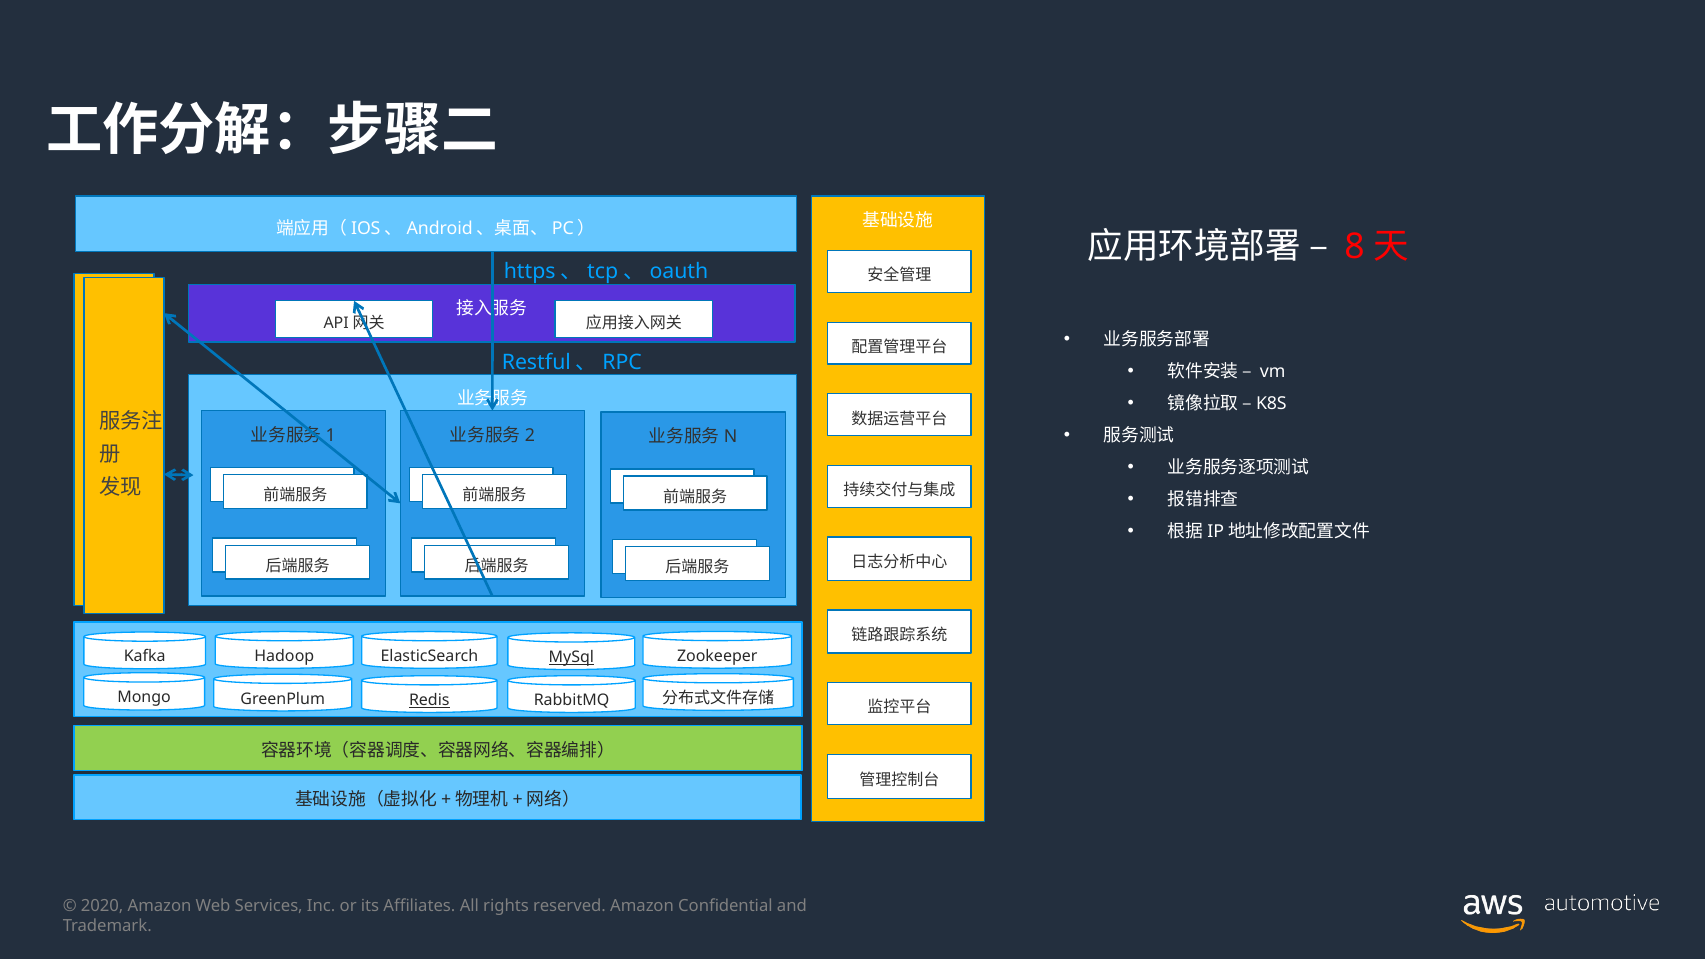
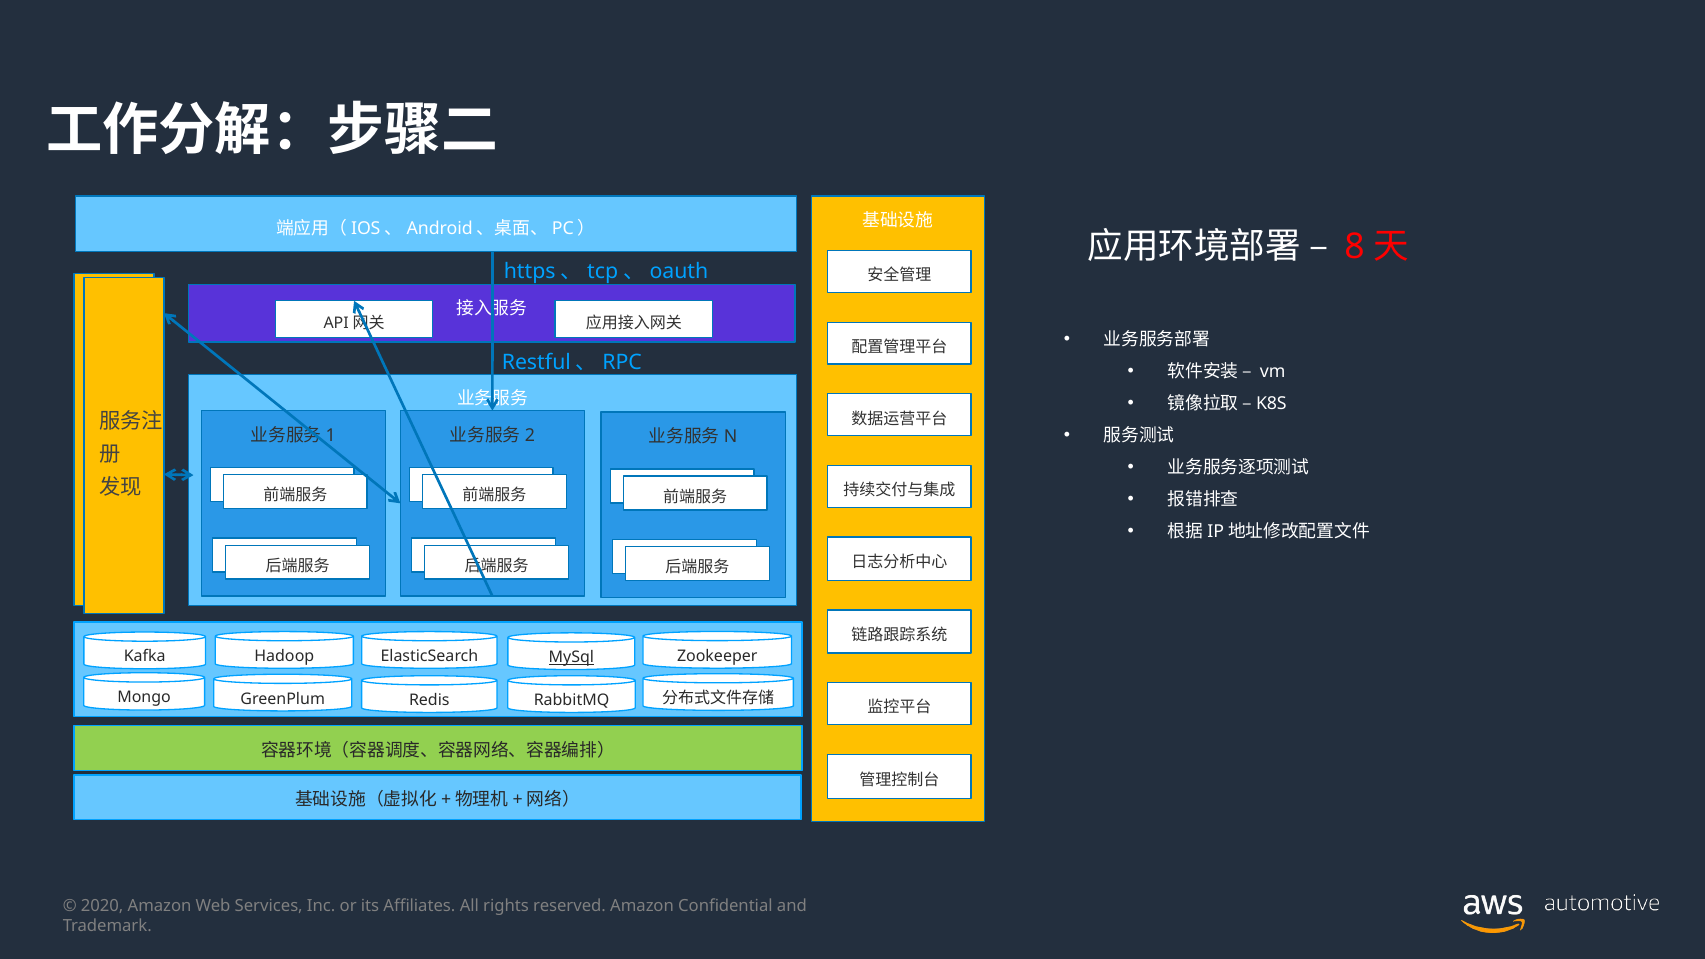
Redis underline: present -> none (429, 700)
